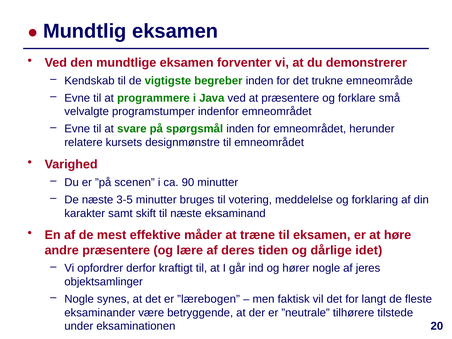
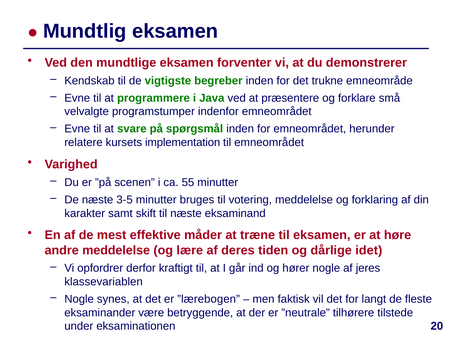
designmønstre: designmønstre -> implementation (183, 142)
90: 90 -> 55 (188, 182)
andre præsentere: præsentere -> meddelelse (116, 250)
objektsamlinger: objektsamlinger -> klassevariablen (104, 282)
